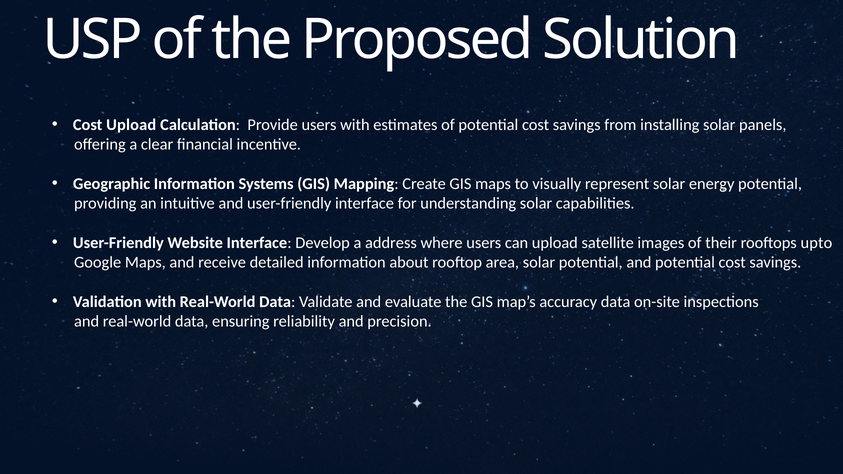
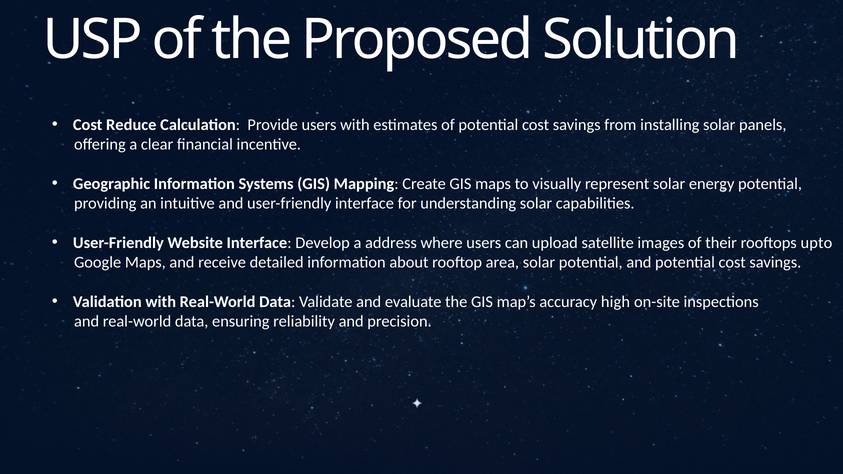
Cost Upload: Upload -> Reduce (131, 125)
accuracy data: data -> high (616, 302)
